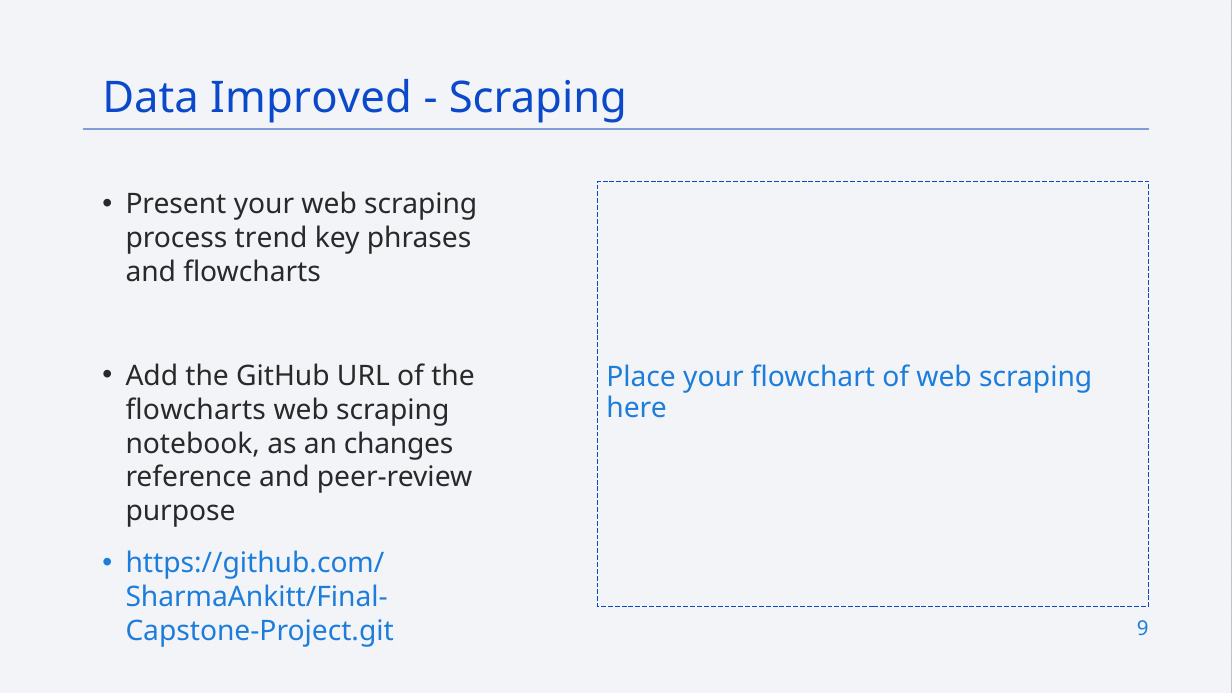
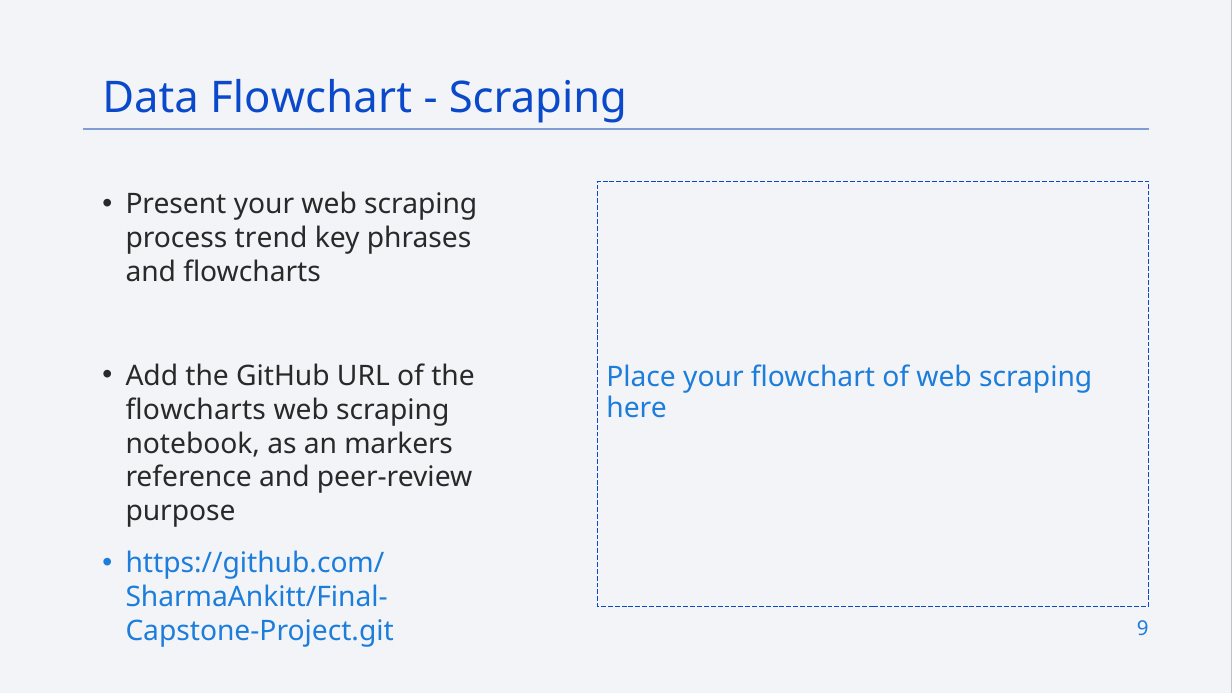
Data Improved: Improved -> Flowchart (311, 98)
changes: changes -> markers (399, 444)
